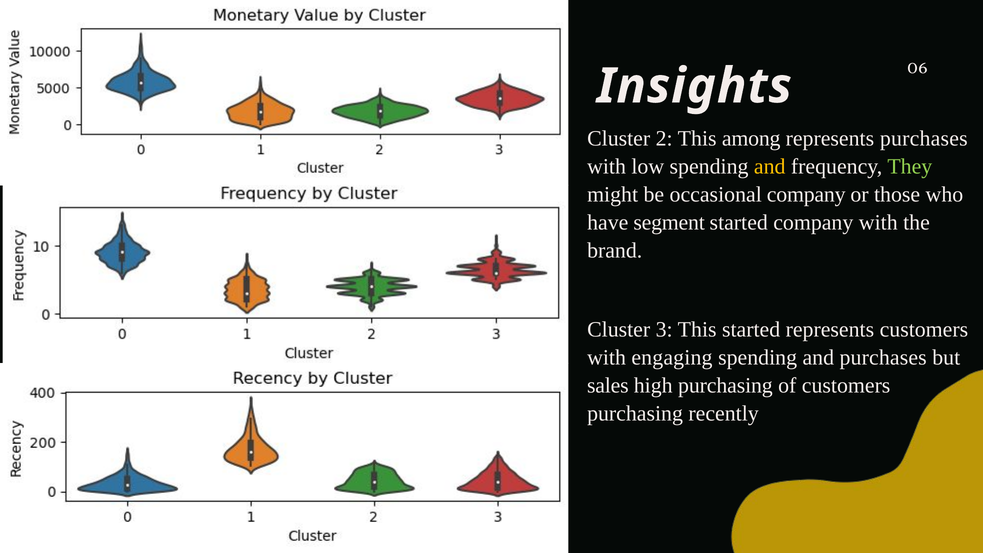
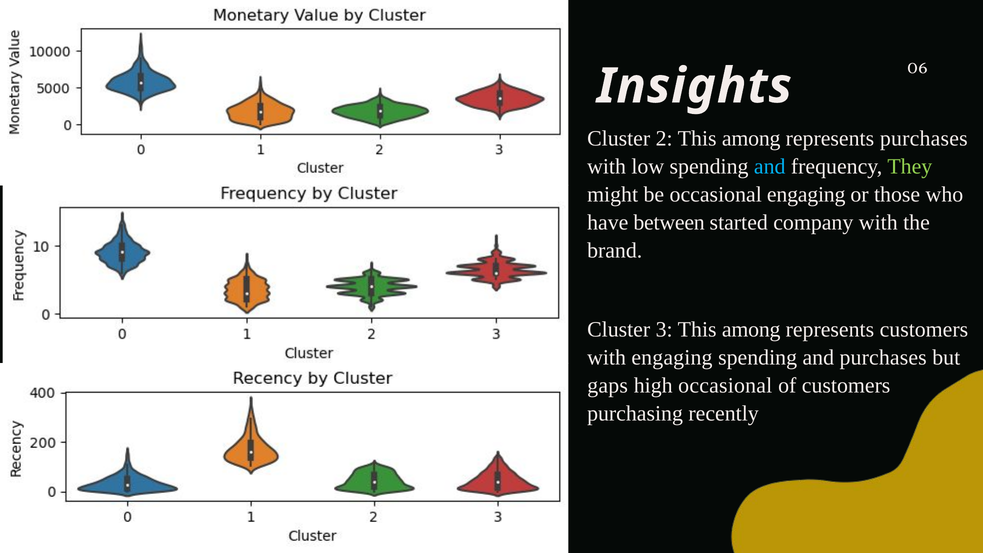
and colour: yellow -> light blue (770, 166)
occasional company: company -> engaging (806, 194)
segment: segment -> between (669, 222)
3 This started: started -> among (751, 330)
sales: sales -> gaps (608, 386)
high purchasing: purchasing -> occasional (725, 386)
